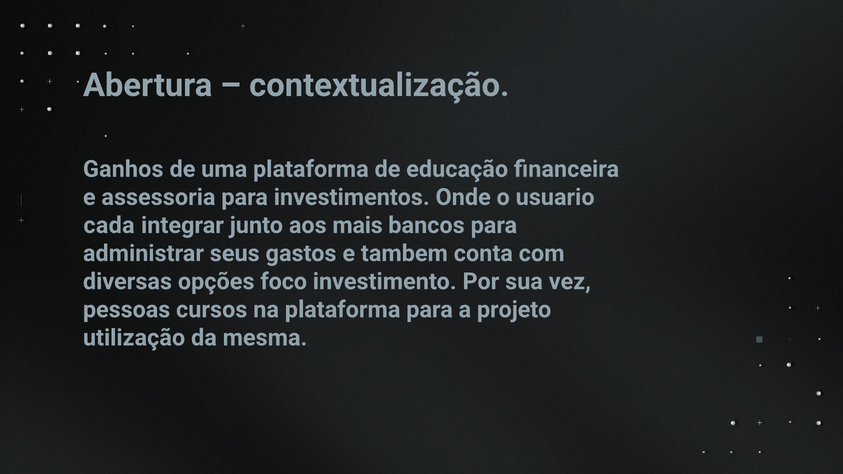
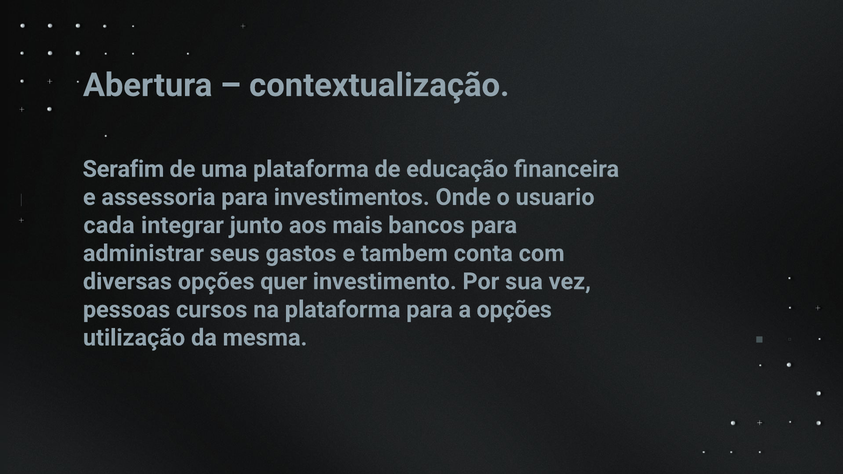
Ganhos: Ganhos -> Serafim (123, 169)
foco: foco -> quer (284, 282)
a projeto: projeto -> opções (514, 310)
